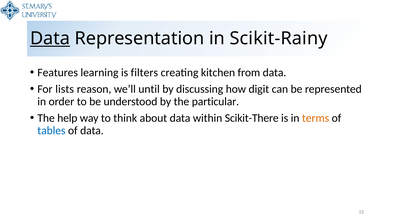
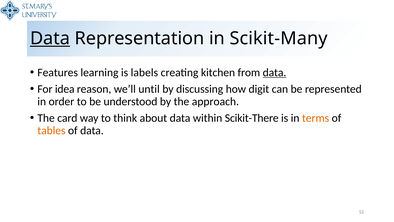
Scikit-Rainy: Scikit-Rainy -> Scikit-Many (279, 38)
filters: filters -> labels (144, 72)
data underline: none -> present (275, 72)
lists: lists -> idea (65, 89)
particular: particular -> approach (215, 101)
help: help -> card (67, 118)
tables colour: blue -> orange (51, 130)
